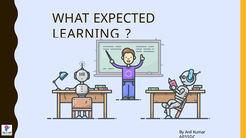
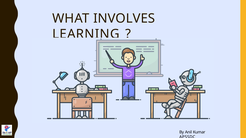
EXPECTED: EXPECTED -> INVOLVES (124, 18)
